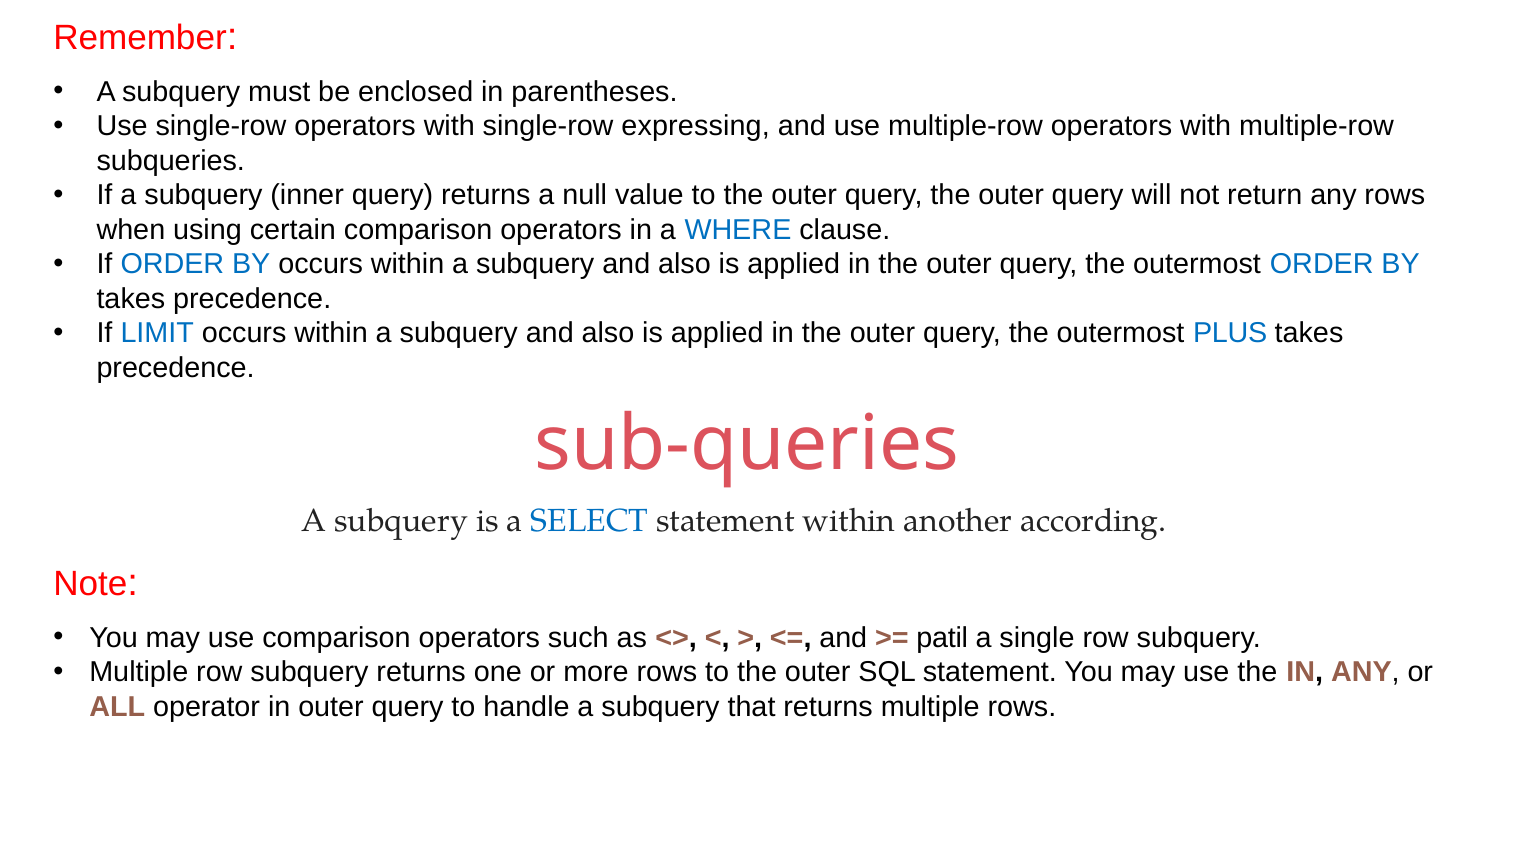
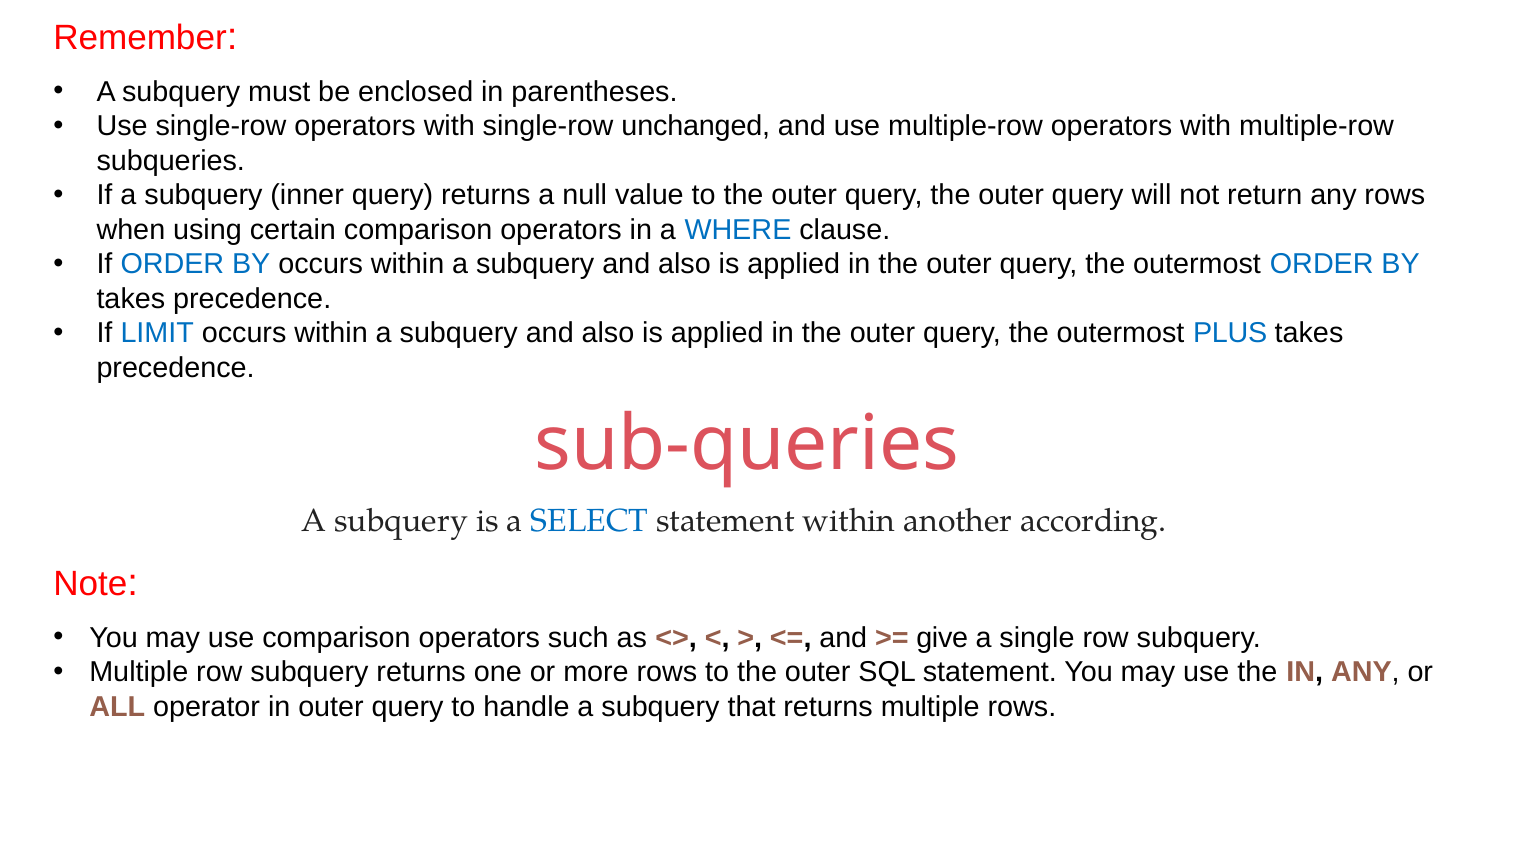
expressing: expressing -> unchanged (696, 126)
patil: patil -> give (942, 638)
